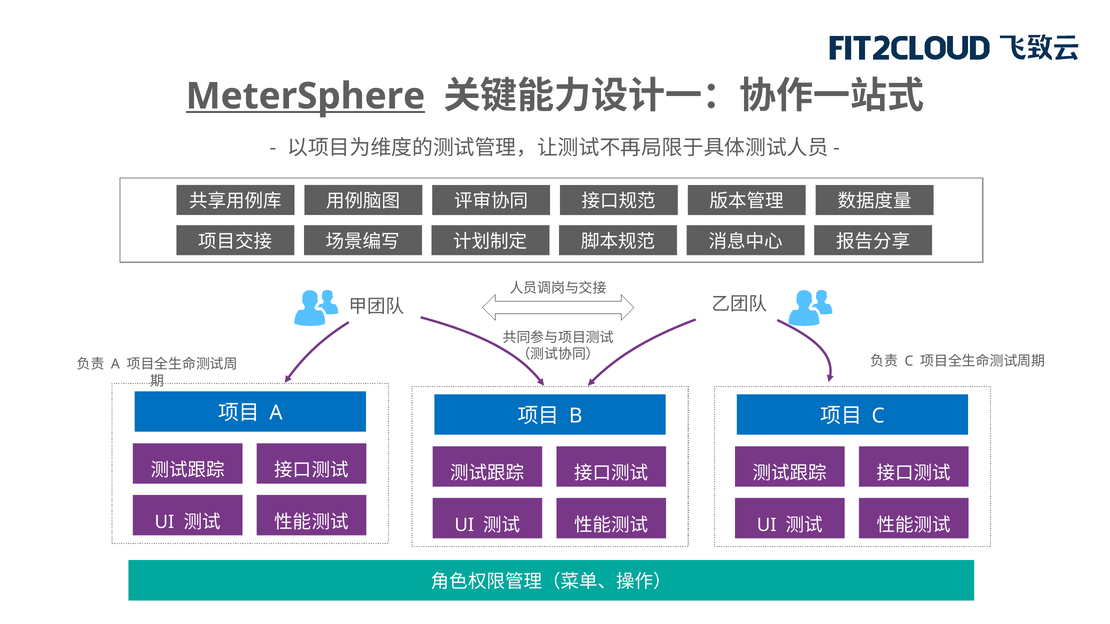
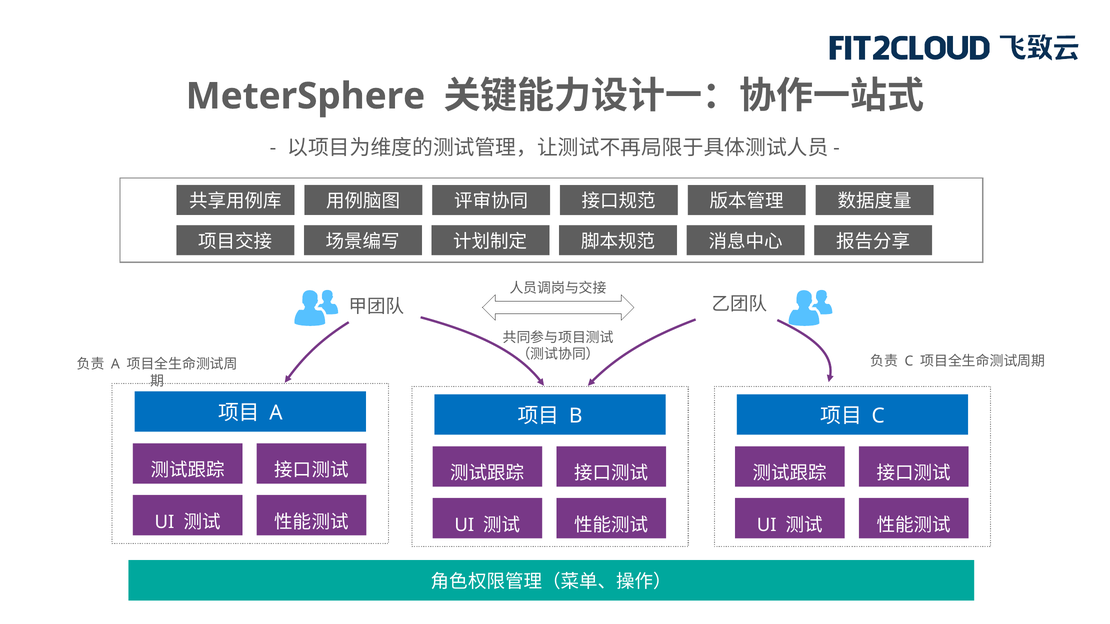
MeterSphere underline: present -> none (305, 96)
